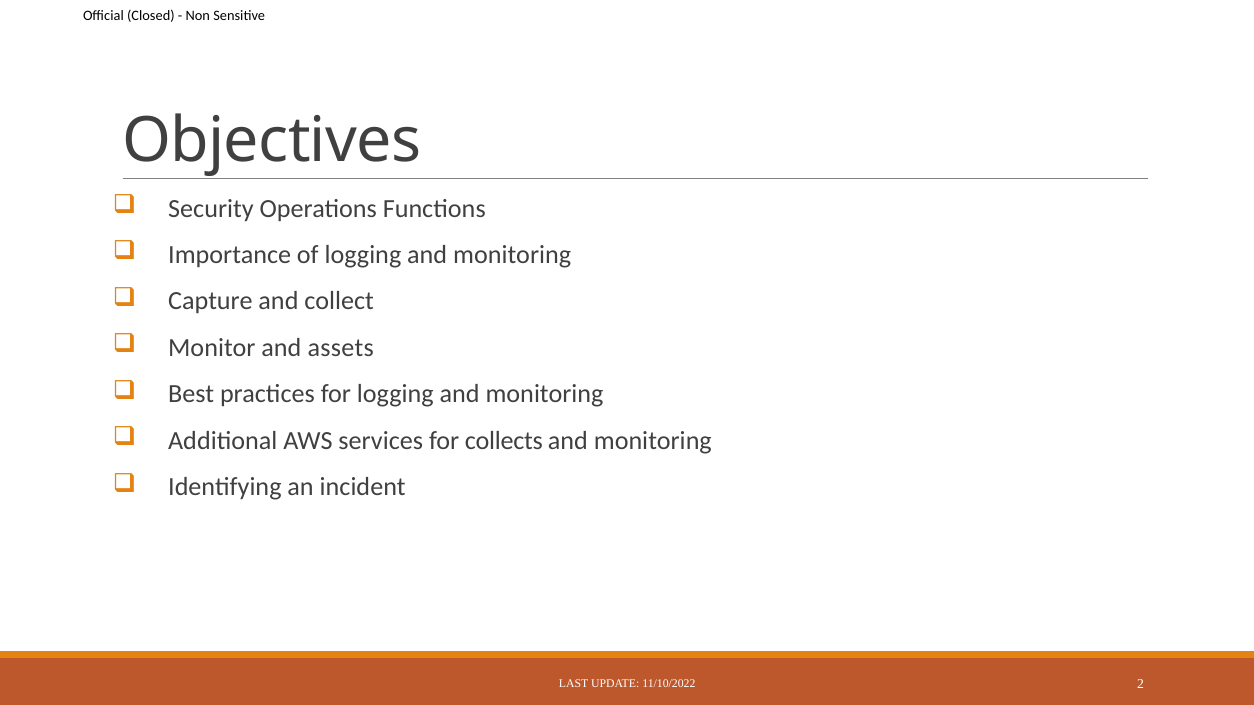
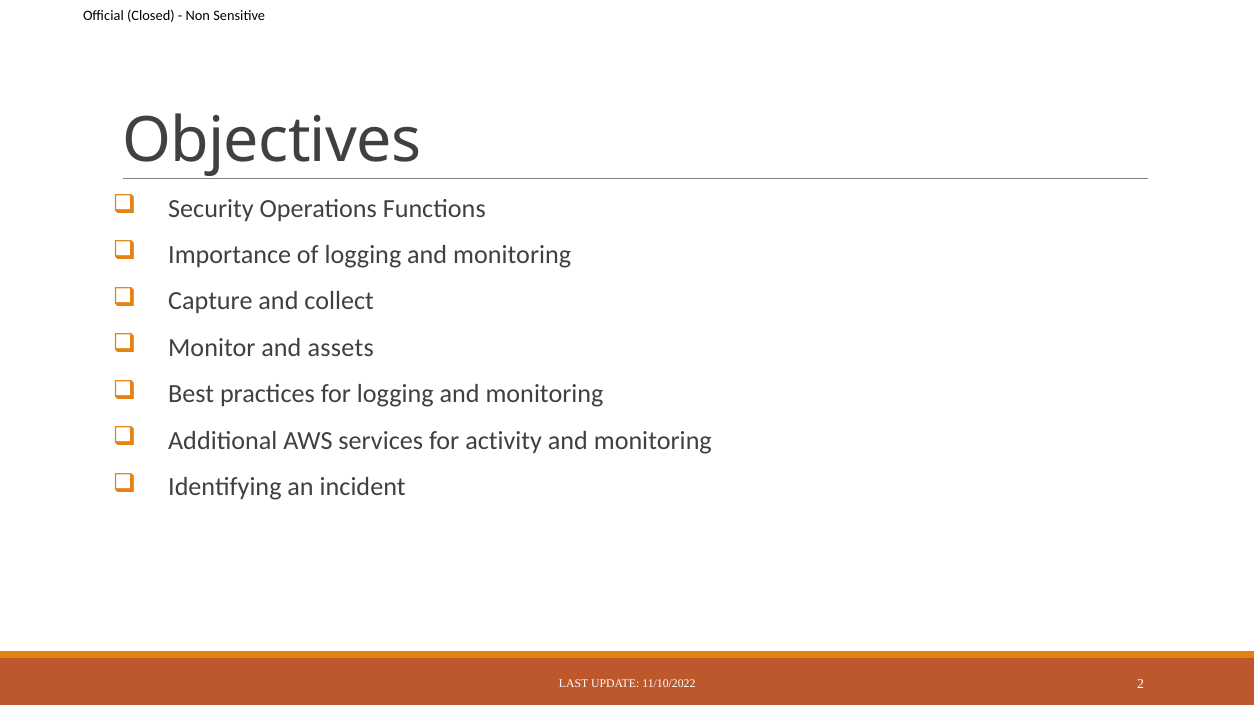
collects: collects -> activity (504, 441)
